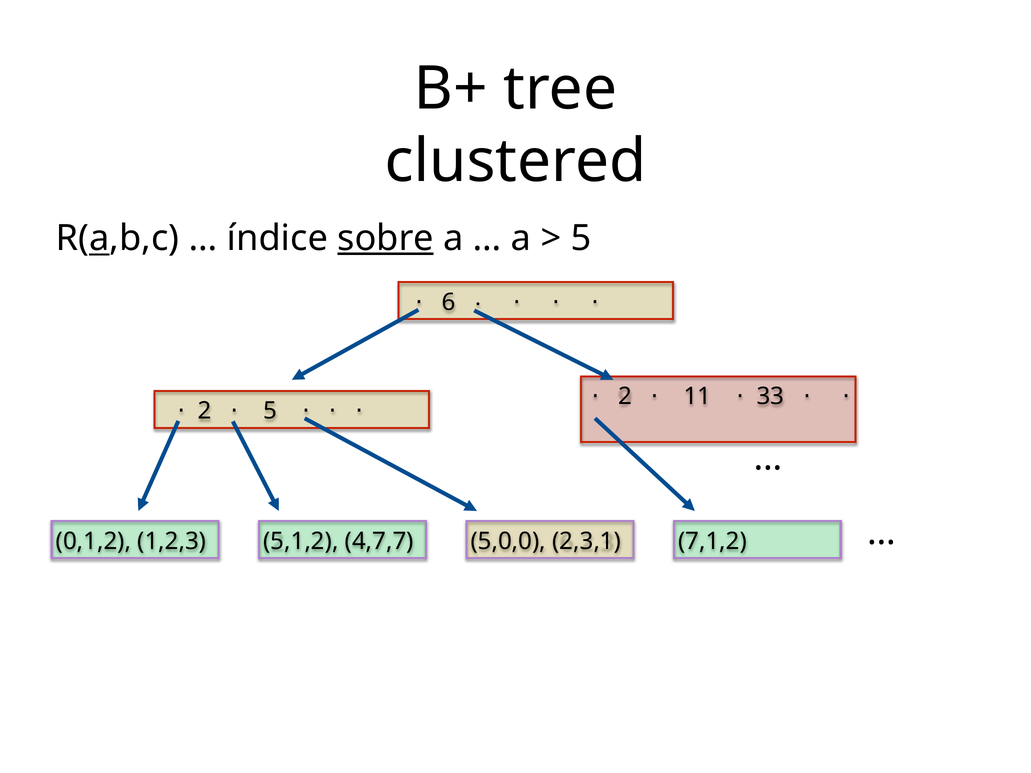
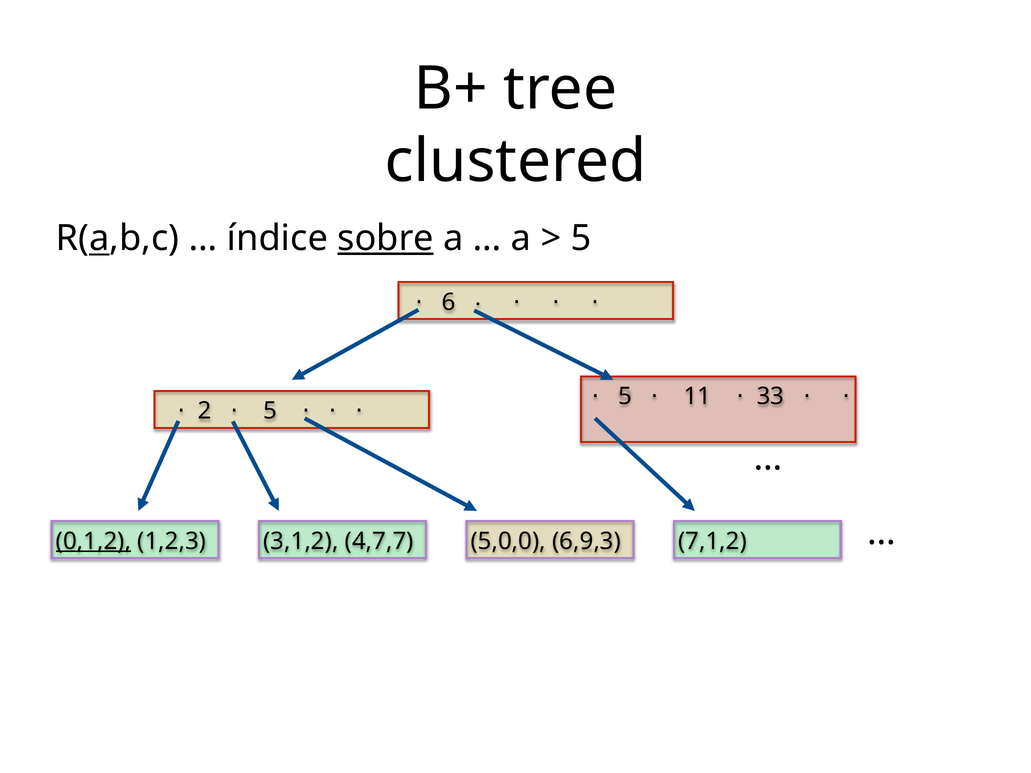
2: 2 -> 5 (625, 397)
0,1,2 underline: none -> present (93, 541)
5,1,2: 5,1,2 -> 3,1,2 (301, 541)
2,3,1: 2,3,1 -> 6,9,3 (587, 541)
